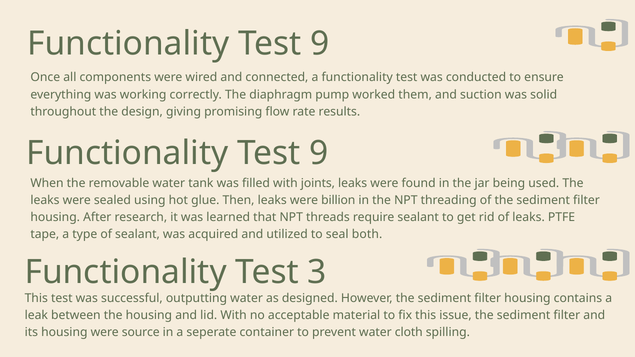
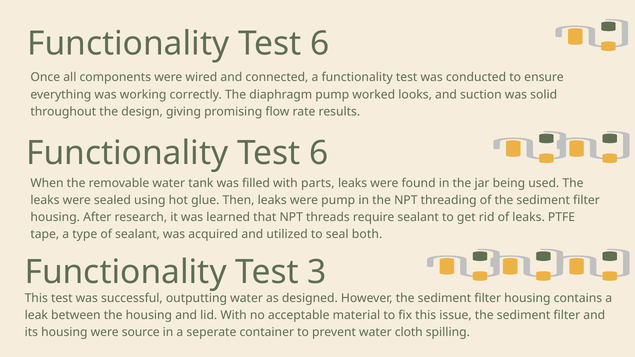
9: 9 -> 6 (320, 44)
them: them -> looks (415, 95)
9: 9 -> 6 (319, 153)
joints: joints -> parts (318, 183)
were billion: billion -> pump (338, 200)
